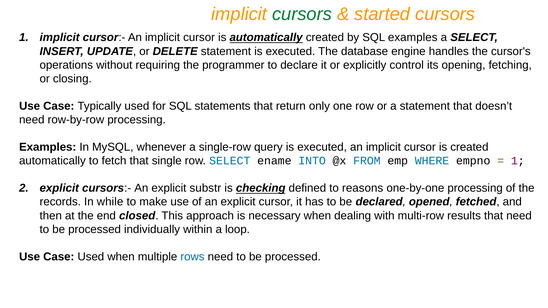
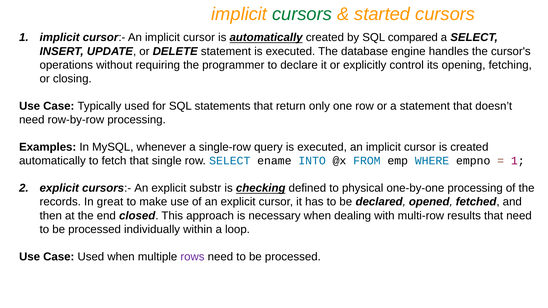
SQL examples: examples -> compared (413, 38)
reasons: reasons -> physical (363, 188)
while: while -> great (110, 202)
rows colour: blue -> purple (192, 257)
